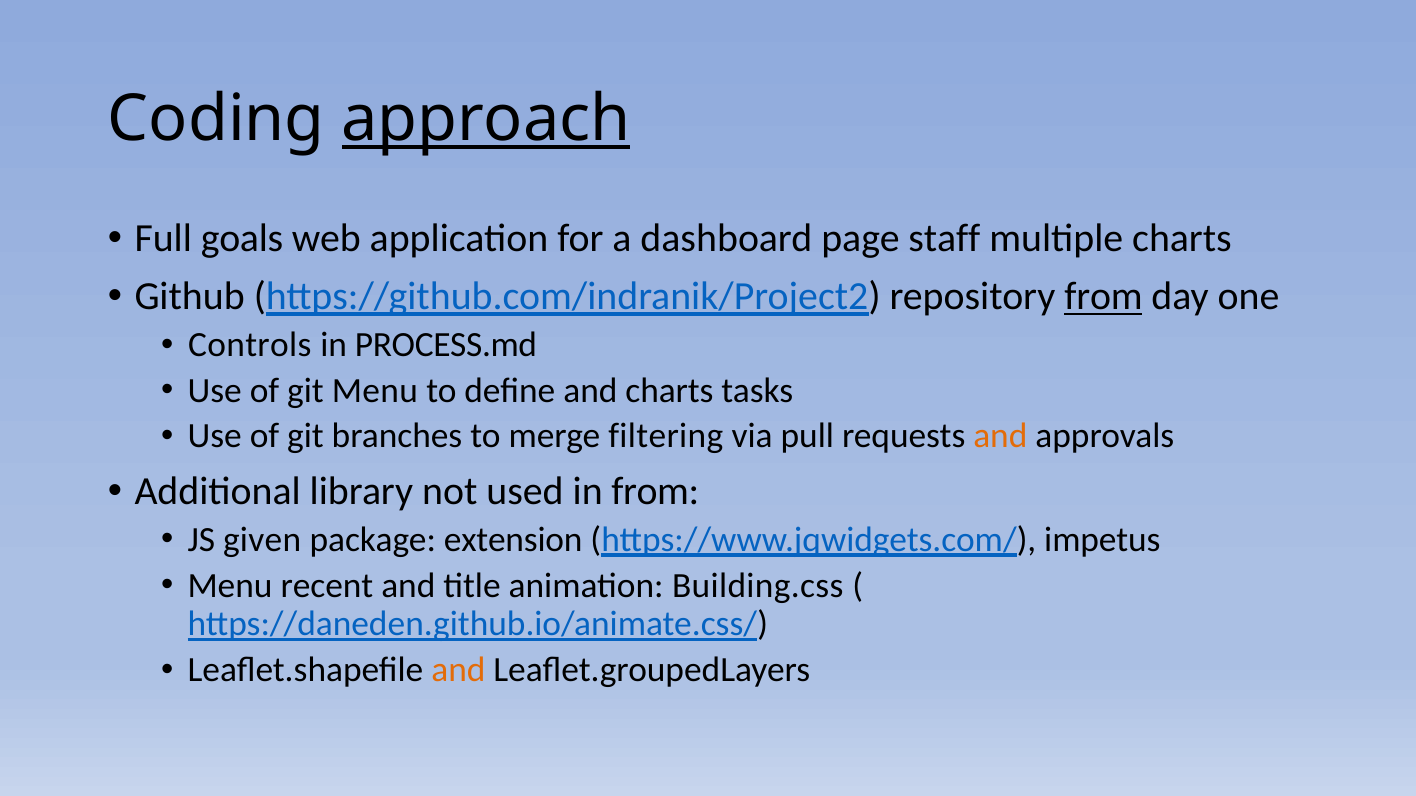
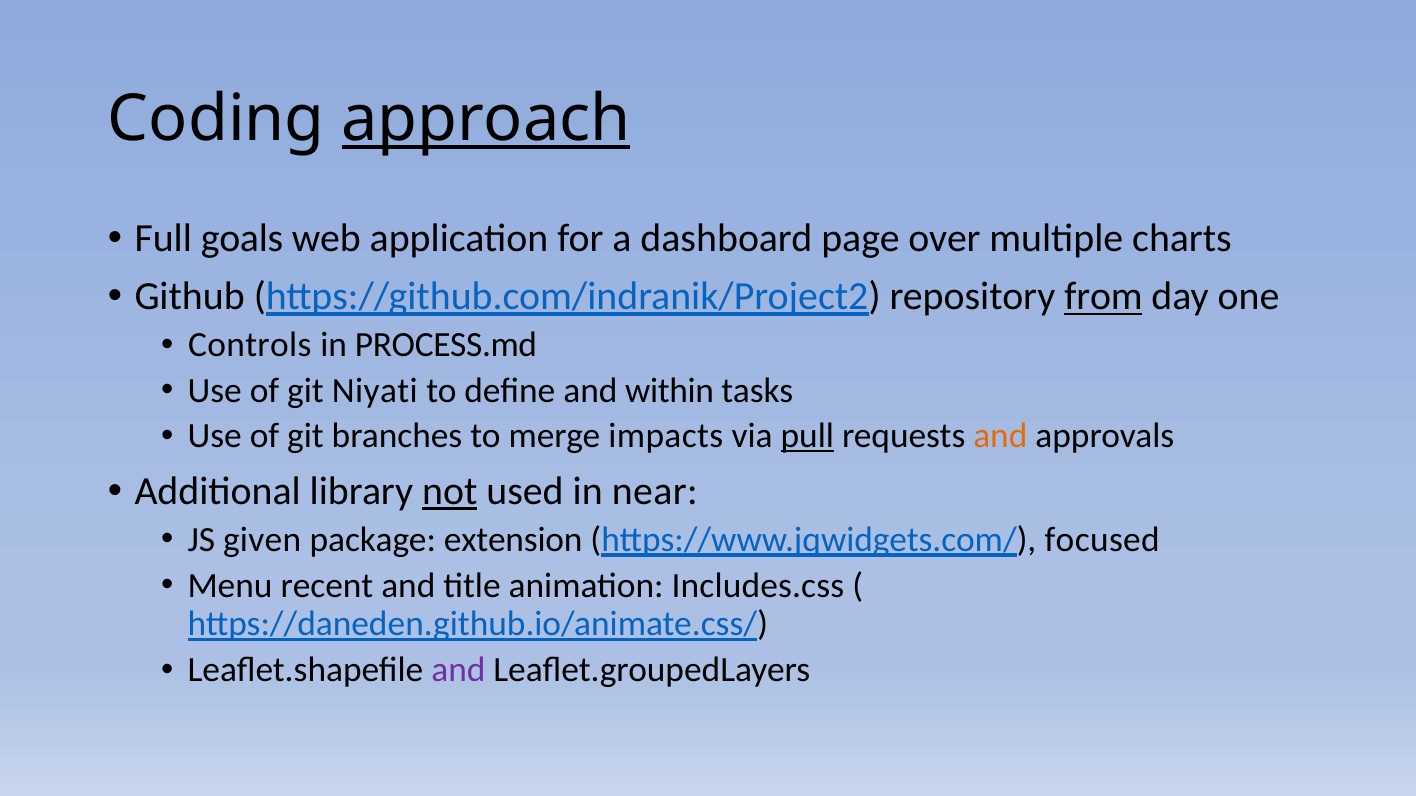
staff: staff -> over (944, 239)
git Menu: Menu -> Niyati (375, 391)
and charts: charts -> within (670, 391)
filtering: filtering -> impacts (666, 436)
pull underline: none -> present (807, 436)
not underline: none -> present (450, 492)
in from: from -> near (655, 492)
impetus: impetus -> focused (1102, 540)
Building.css: Building.css -> Includes.css (758, 586)
and colour: orange -> purple (458, 670)
